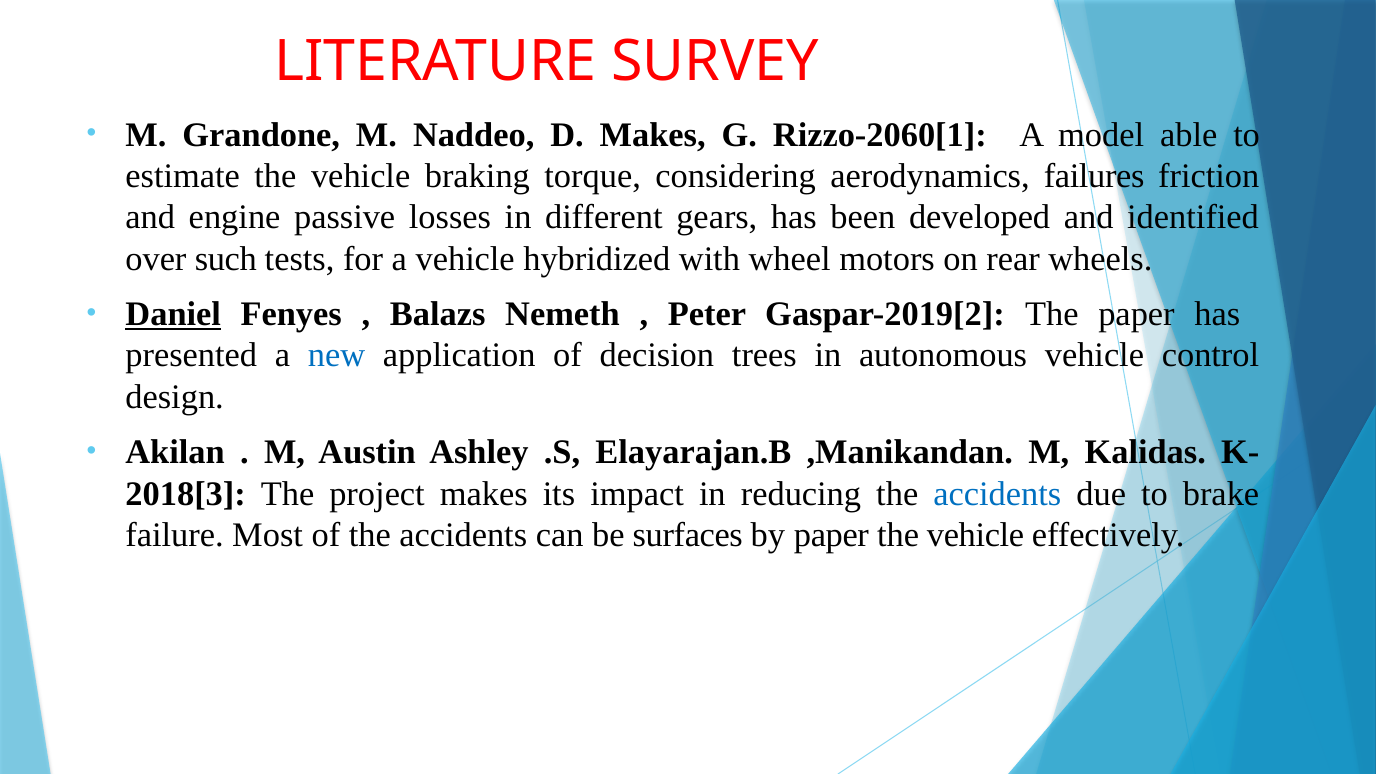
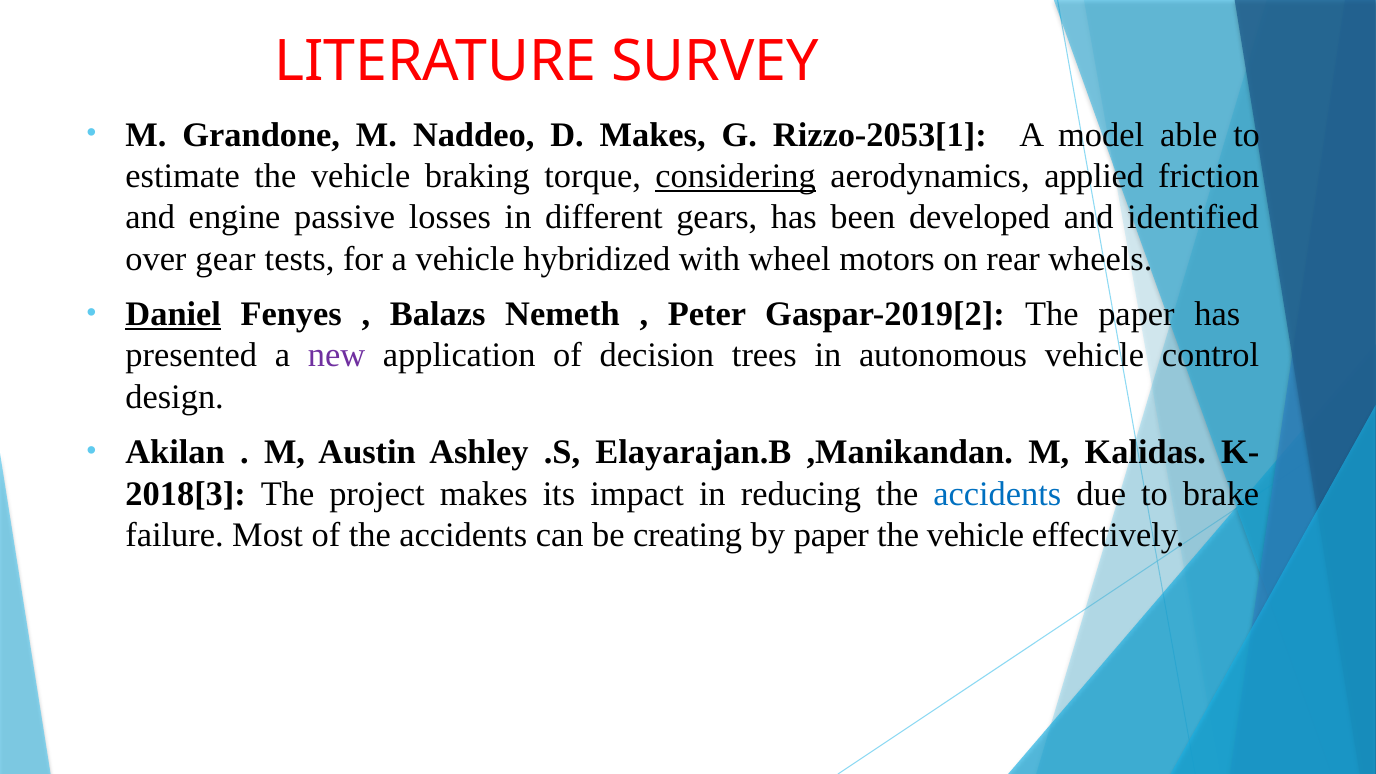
Rizzo-2060[1: Rizzo-2060[1 -> Rizzo-2053[1 (880, 135)
considering underline: none -> present (736, 176)
failures: failures -> applied (1094, 176)
such: such -> gear (225, 259)
new colour: blue -> purple (336, 356)
surfaces: surfaces -> creating (688, 535)
